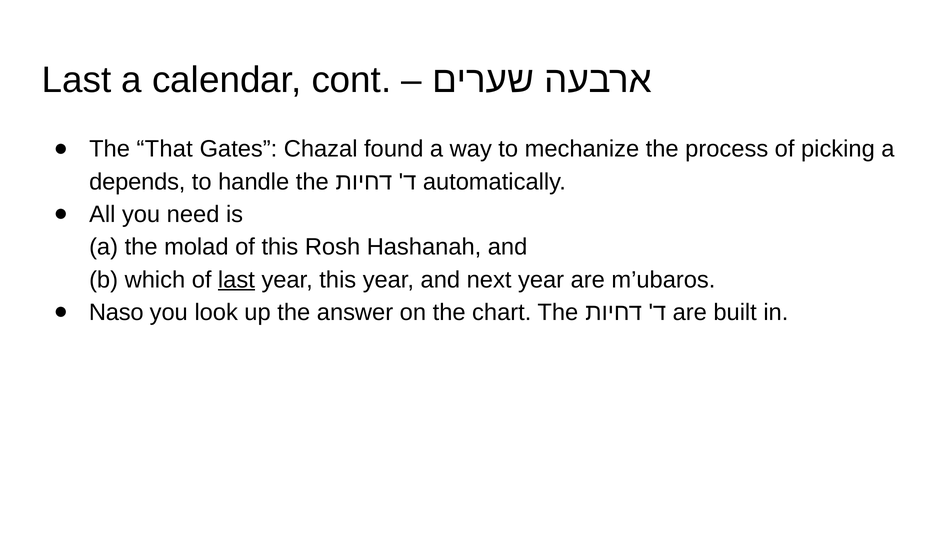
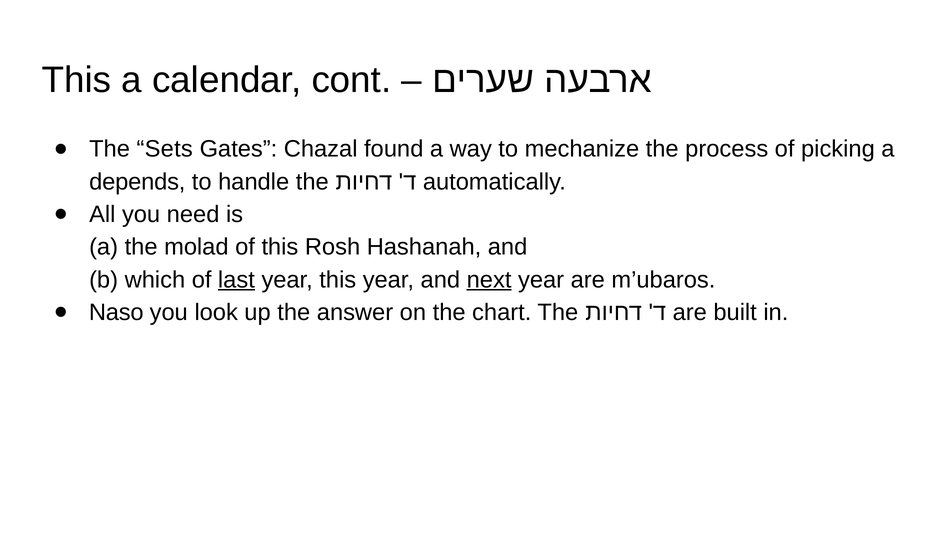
Last: Last -> This (77, 80)
That: That -> Sets (165, 149)
next underline: none -> present (489, 280)
